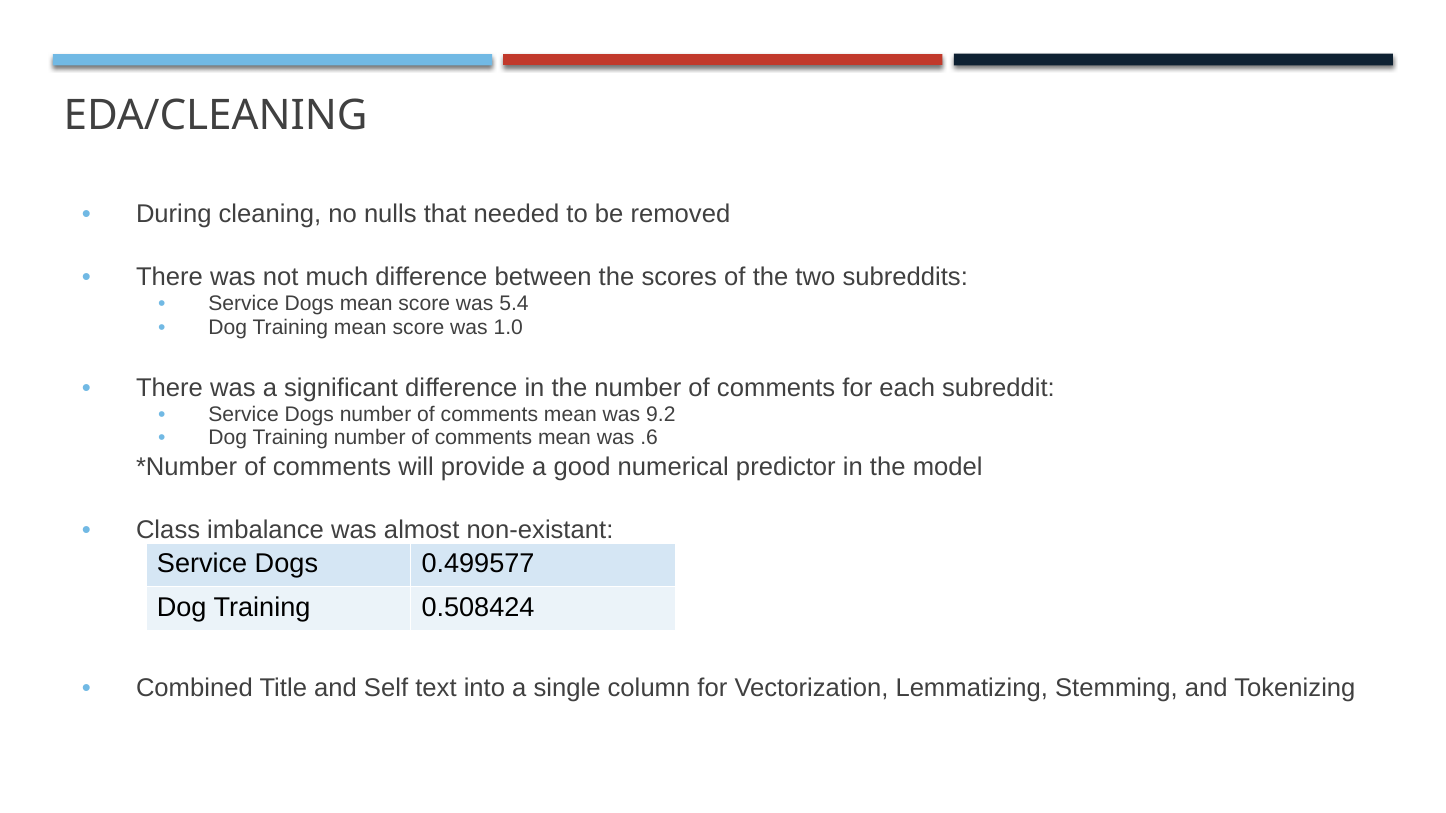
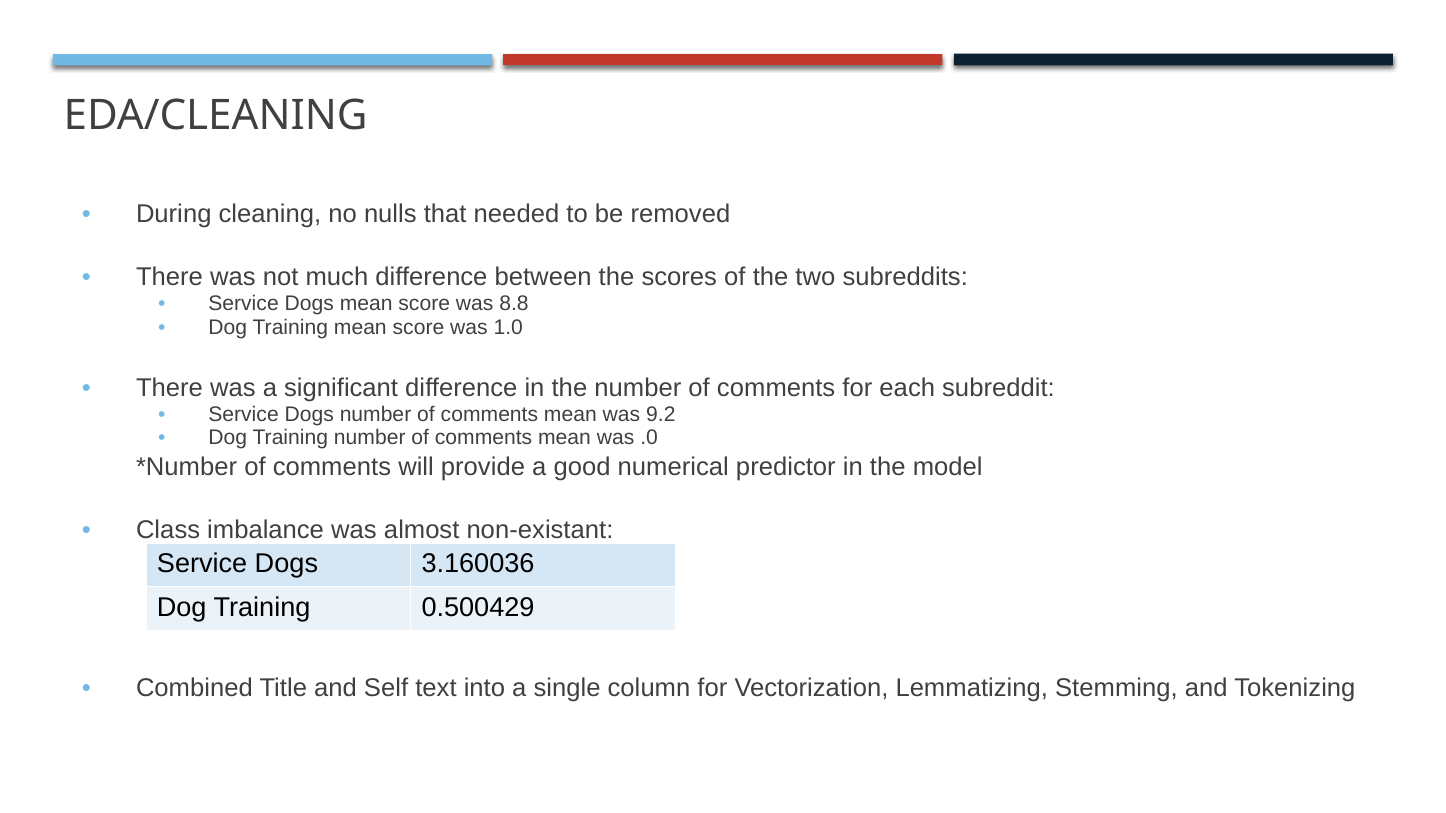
5.4: 5.4 -> 8.8 (514, 304)
.6: .6 -> .0 (649, 438)
0.499577: 0.499577 -> 3.160036 (478, 564)
0.508424: 0.508424 -> 0.500429 (478, 608)
